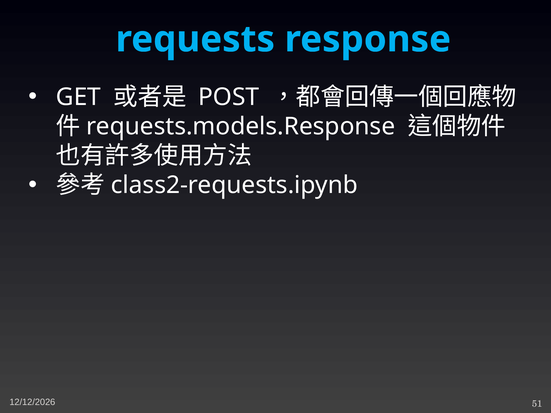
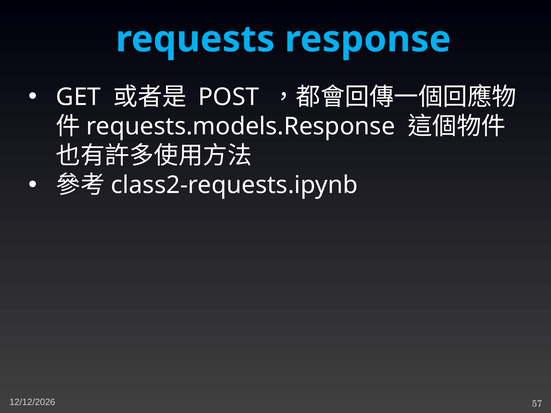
51: 51 -> 57 (537, 404)
